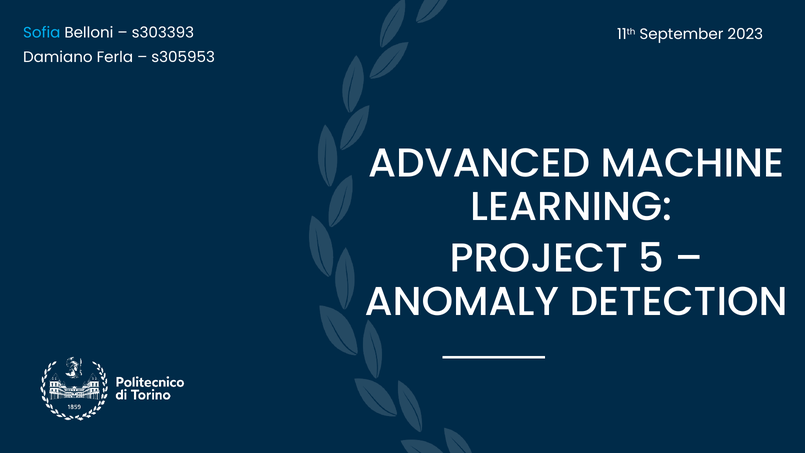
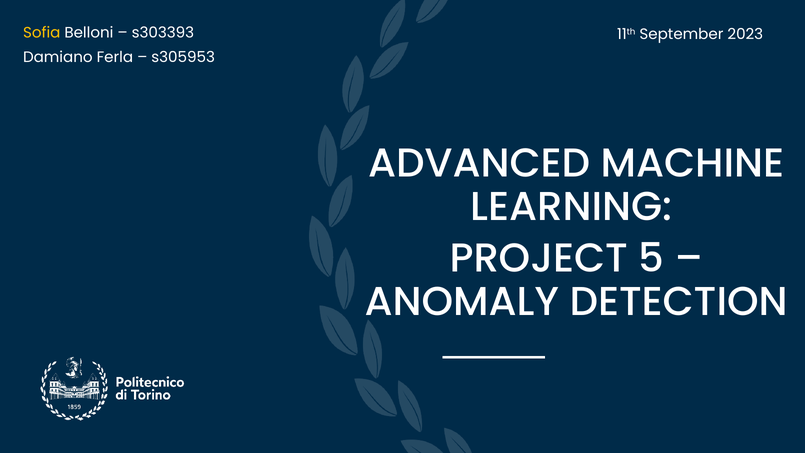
Sofia colour: light blue -> yellow (42, 33)
